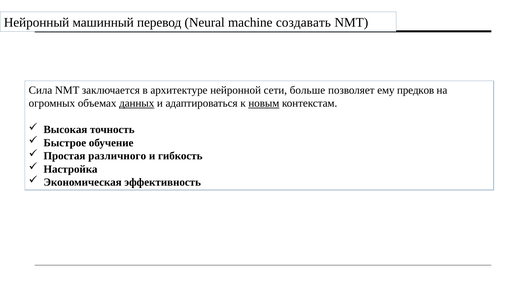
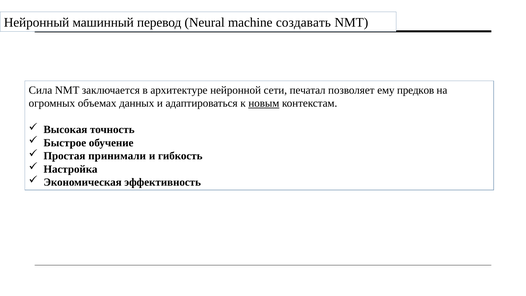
больше: больше -> печатал (308, 90)
данных underline: present -> none (137, 103)
различного: различного -> принимали (117, 156)
